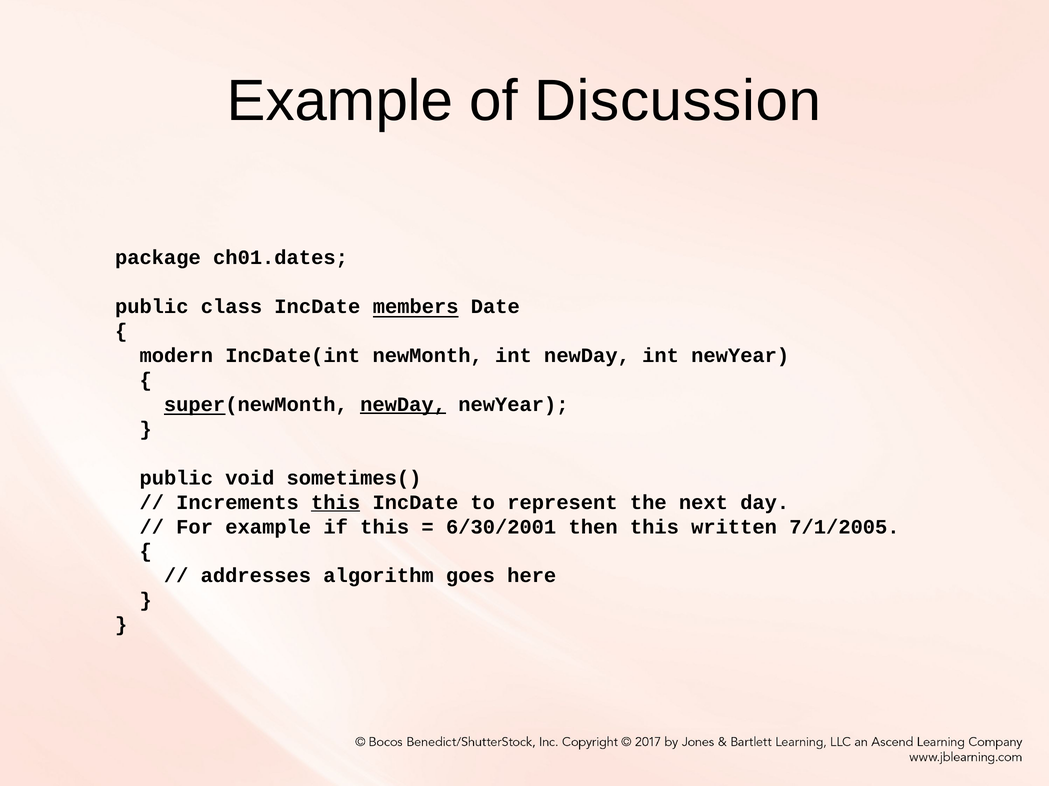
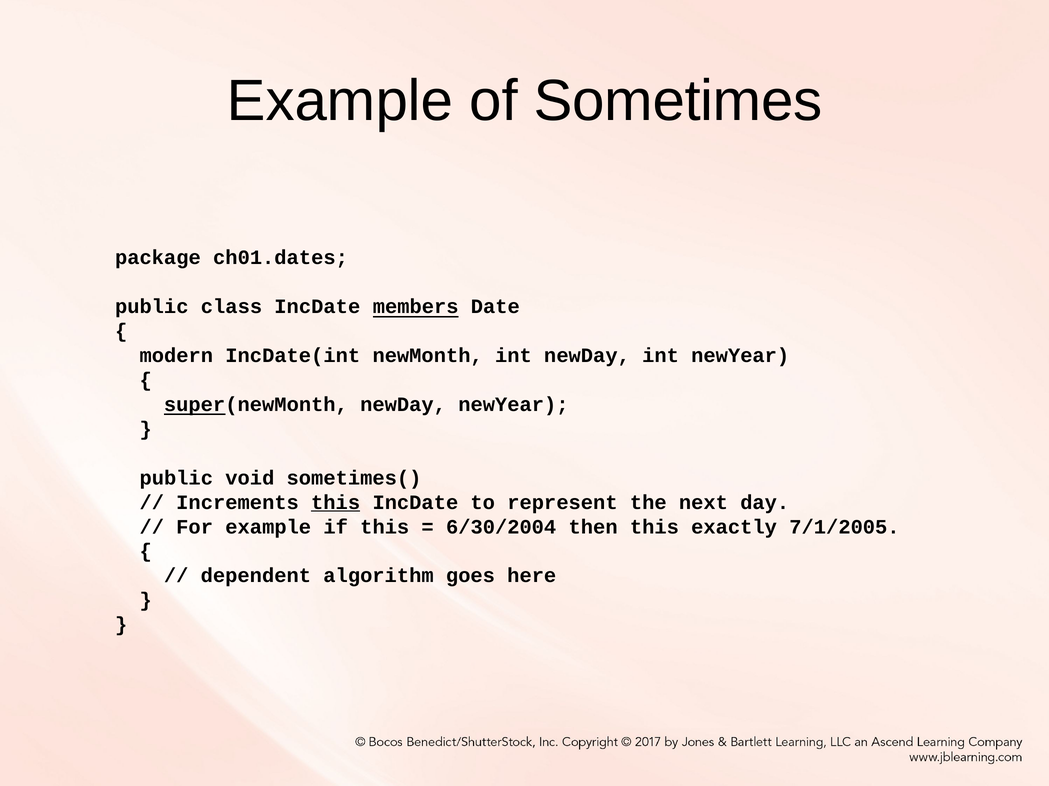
Discussion: Discussion -> Sometimes (678, 101)
newDay underline: present -> none (403, 405)
6/30/2001: 6/30/2001 -> 6/30/2004 (501, 527)
written: written -> exactly (734, 527)
addresses: addresses -> dependent (256, 576)
